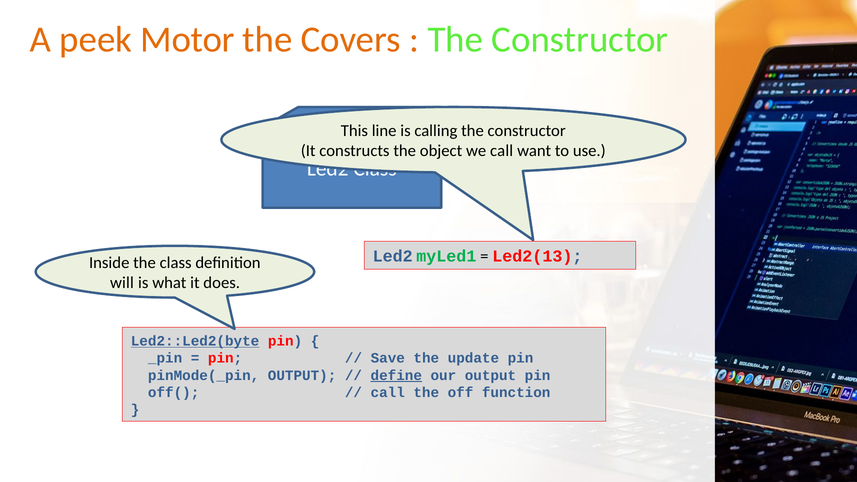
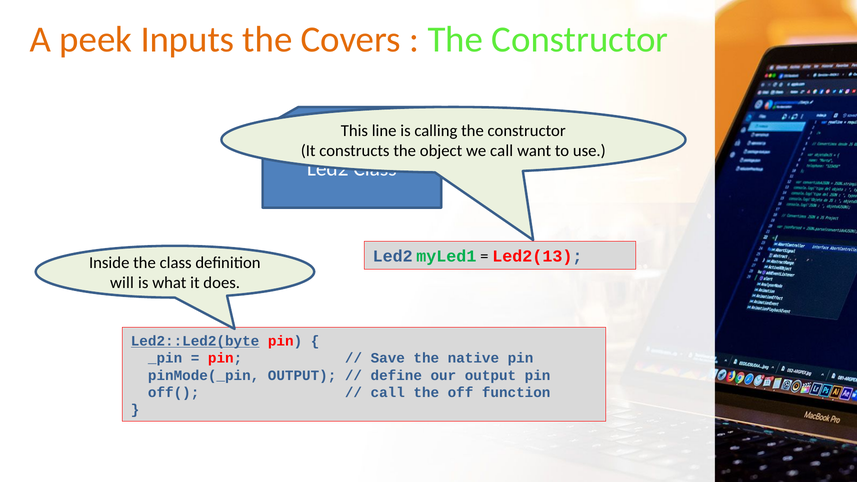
Motor: Motor -> Inputs (187, 40)
update: update -> native (473, 358)
define underline: present -> none (396, 375)
